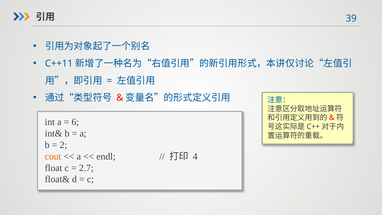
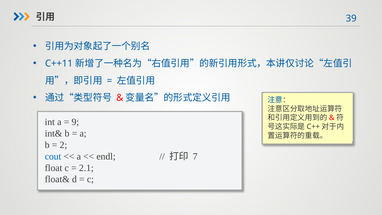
6: 6 -> 9 (75, 122)
cout colour: orange -> blue (53, 156)
4: 4 -> 7 (195, 156)
2.7: 2.7 -> 2.1 (86, 168)
